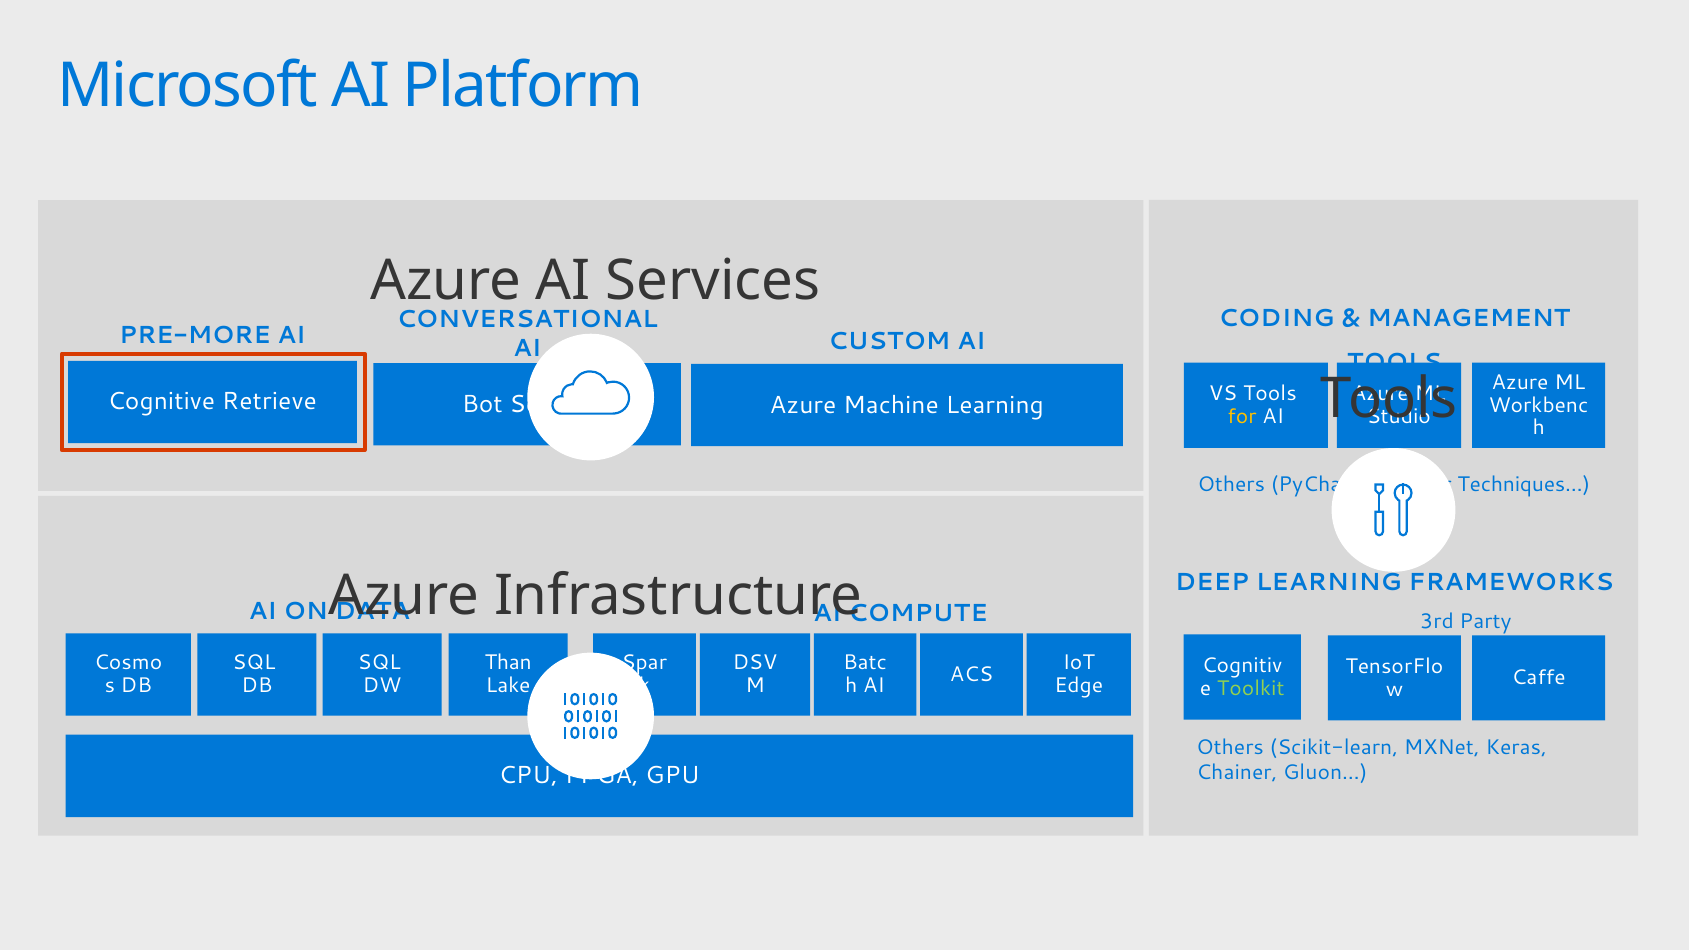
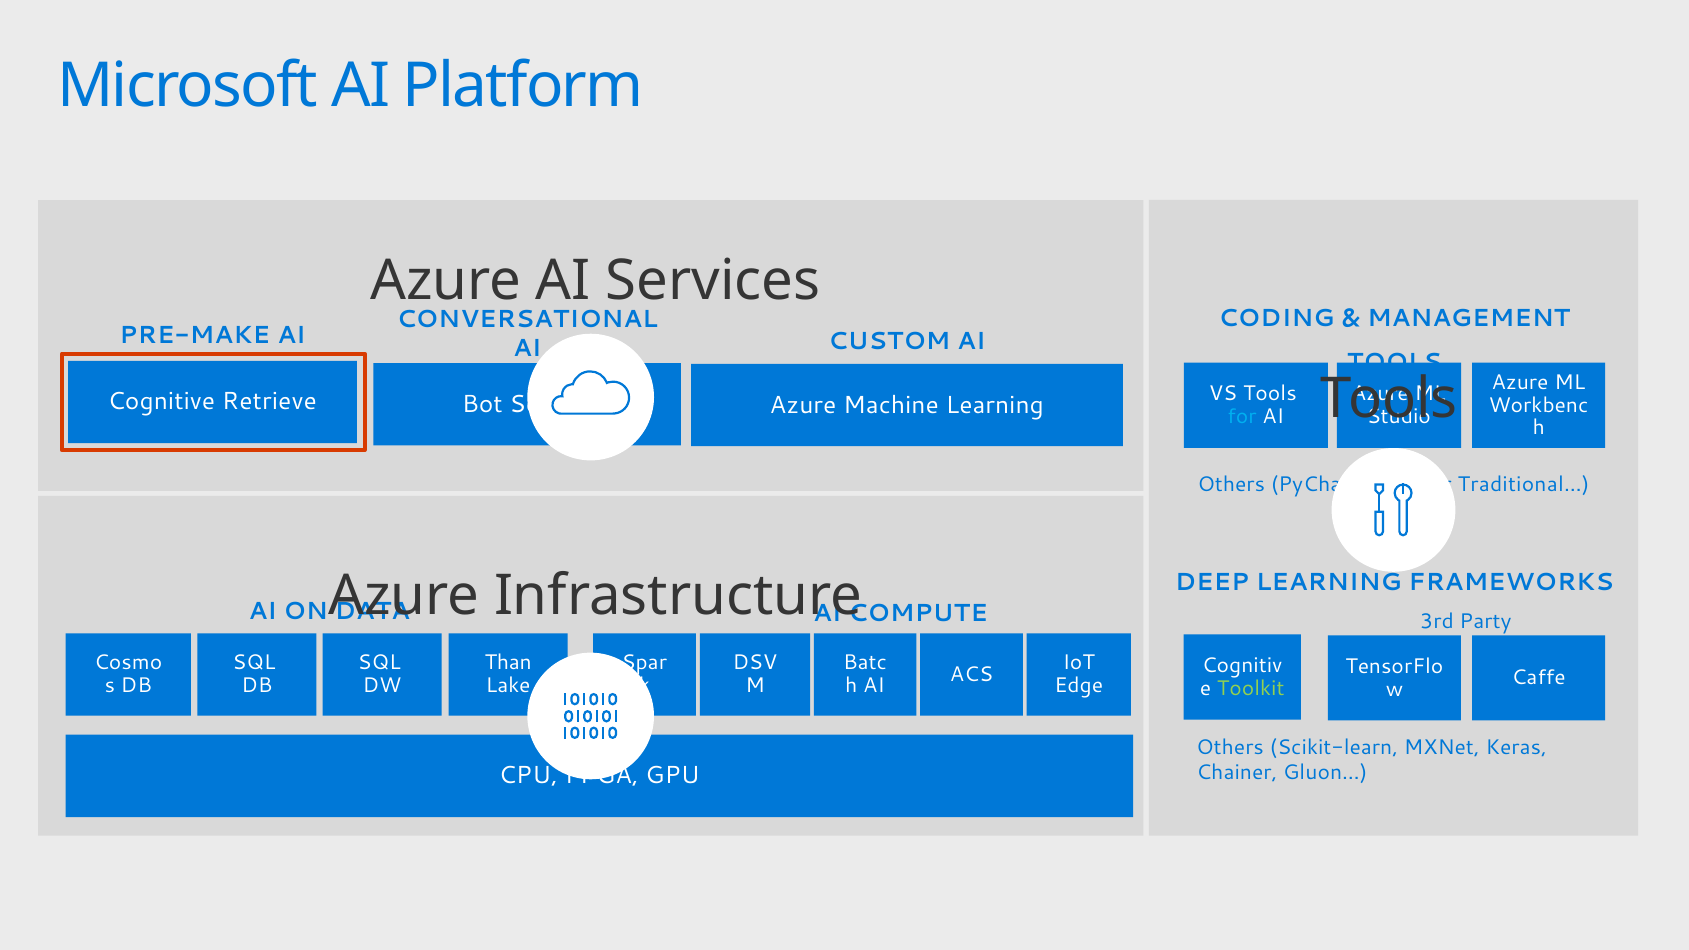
PRE-MORE: PRE-MORE -> PRE-MAKE (195, 336)
for colour: yellow -> light blue (1242, 417)
Techniques…: Techniques… -> Traditional… (1524, 485)
